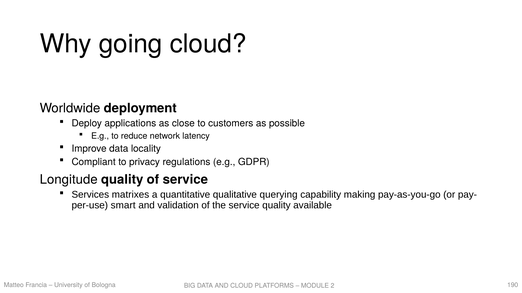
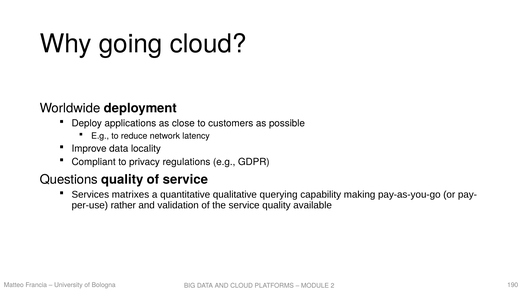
Longitude: Longitude -> Questions (69, 180)
smart: smart -> rather (123, 206)
